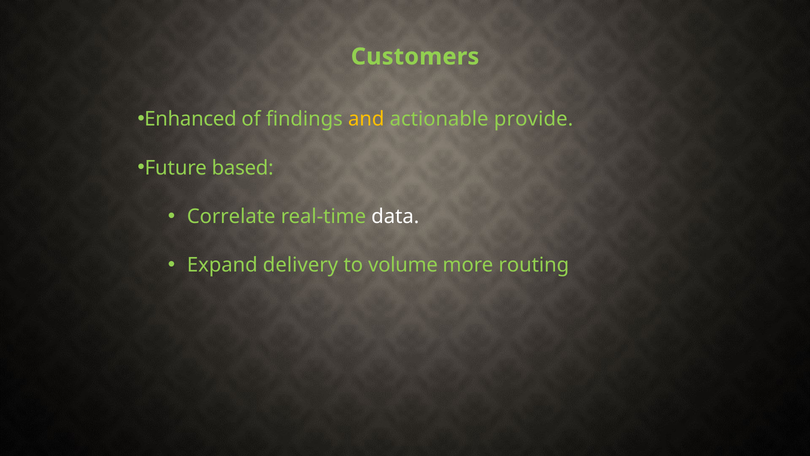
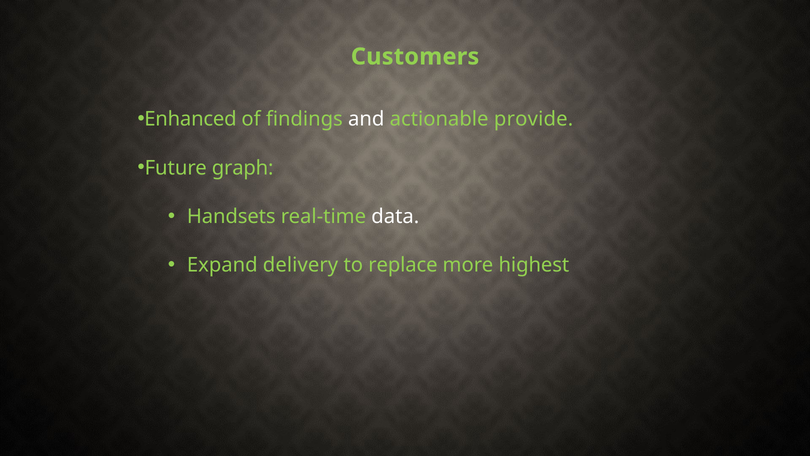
and colour: yellow -> white (366, 119)
based: based -> graph (243, 168)
Correlate: Correlate -> Handsets (231, 216)
volume: volume -> replace (403, 265)
routing: routing -> highest (534, 265)
